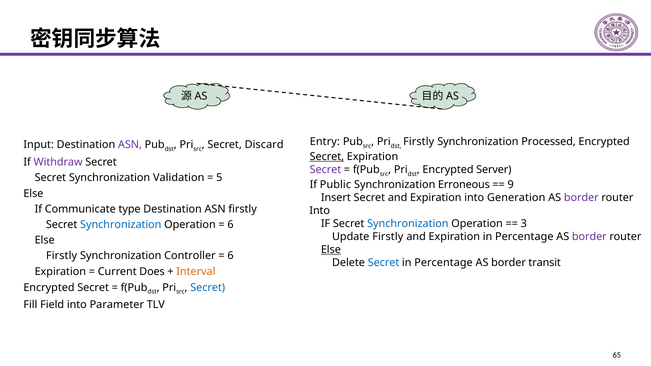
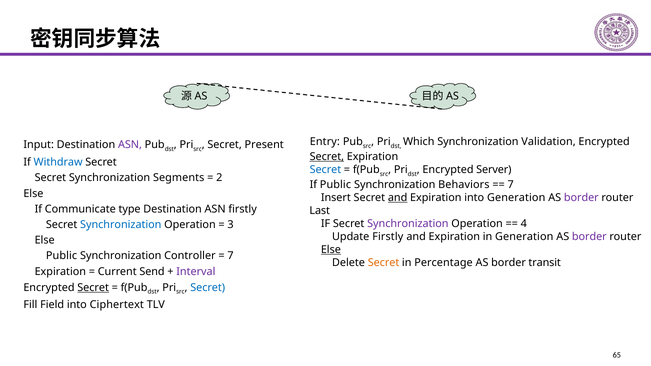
Firstly: Firstly -> Which (419, 142)
Processed: Processed -> Validation (549, 142)
Discard: Discard -> Present (264, 145)
Withdraw colour: purple -> blue (58, 162)
Secret colour: purple -> blue (325, 170)
Validation: Validation -> Segments (179, 178)
5: 5 -> 2 (219, 178)
Erroneous: Erroneous -> Behaviors (464, 185)
9: 9 -> 7 (511, 185)
and underline: none -> present (398, 198)
Into: Into -> Last (320, 211)
Synchronization colour: blue -> purple (408, 224)
3: 3 -> 4 (524, 224)
6: 6 -> 3 (231, 225)
Expiration in Percentage: Percentage -> Generation (524, 237)
Firstly: Firstly -> Public (62, 256)
6: 6 -> 7 (231, 256)
Secret colour: blue -> orange (384, 263)
Does: Does -> Send (152, 272)
Interval colour: orange -> purple (196, 272)
Secret underline: none -> present (93, 288)
Parameter: Parameter -> Ciphertext (117, 305)
